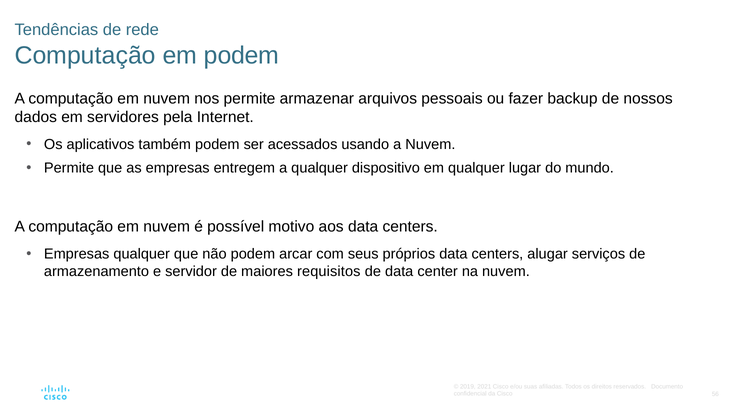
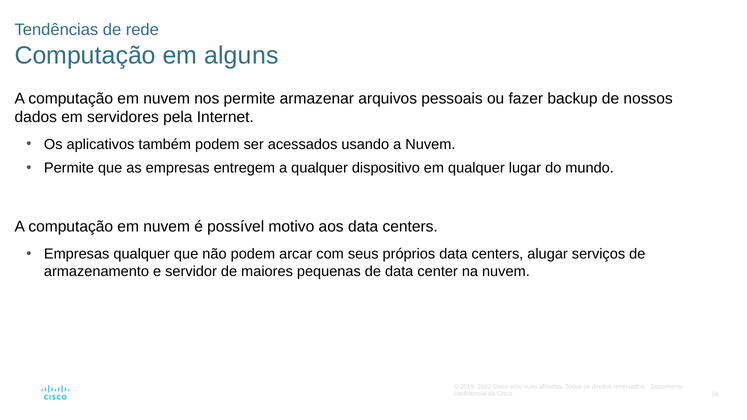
em podem: podem -> alguns (241, 56)
requisitos: requisitos -> pequenas (329, 272)
